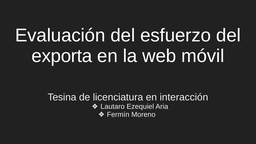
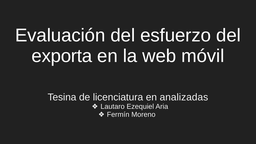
interacción: interacción -> analizadas (184, 97)
